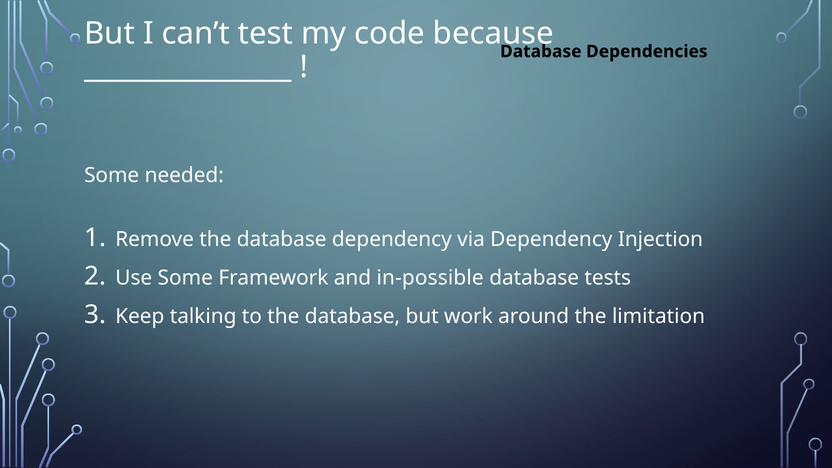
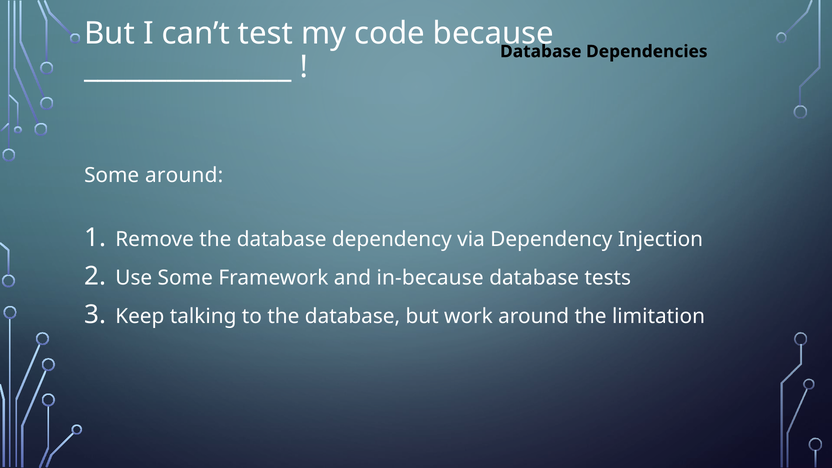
Some needed: needed -> around (184, 176)
in-possible: in-possible -> in-because (430, 278)
